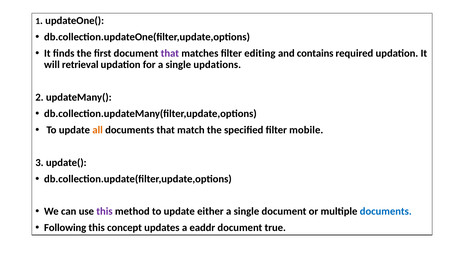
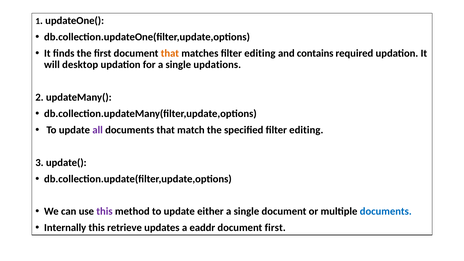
that colour: purple -> orange (170, 53)
retrieval: retrieval -> desktop (80, 65)
all colour: orange -> purple (98, 130)
specified filter mobile: mobile -> editing (306, 130)
Following: Following -> Internally (65, 228)
concept: concept -> retrieve (125, 228)
document true: true -> first (275, 228)
